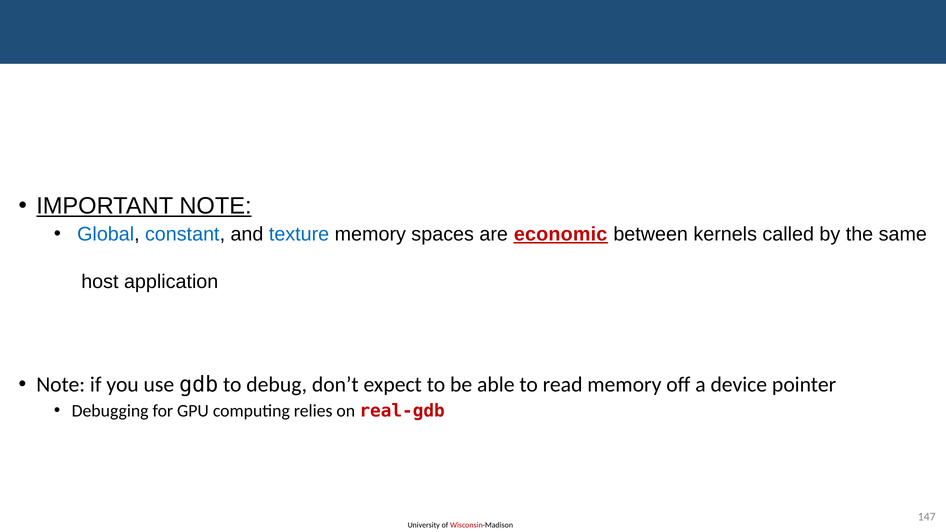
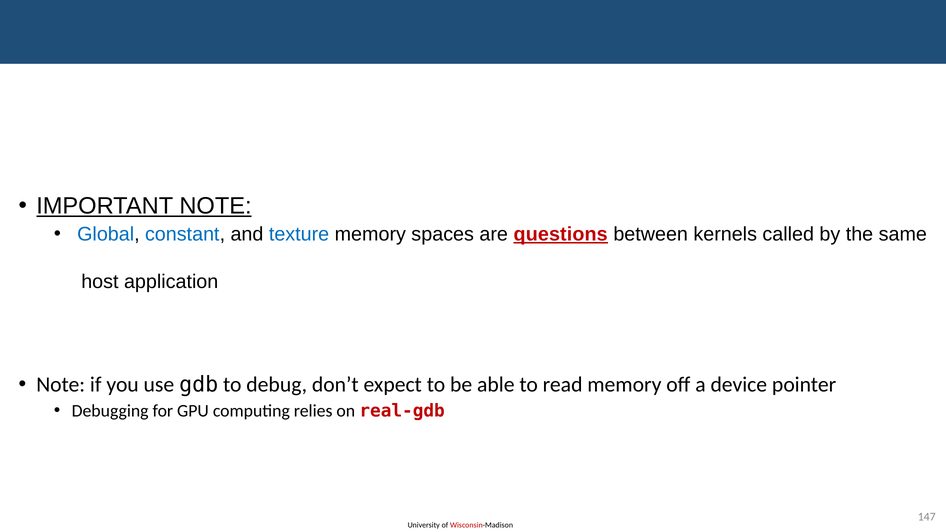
economic: economic -> questions (561, 234)
